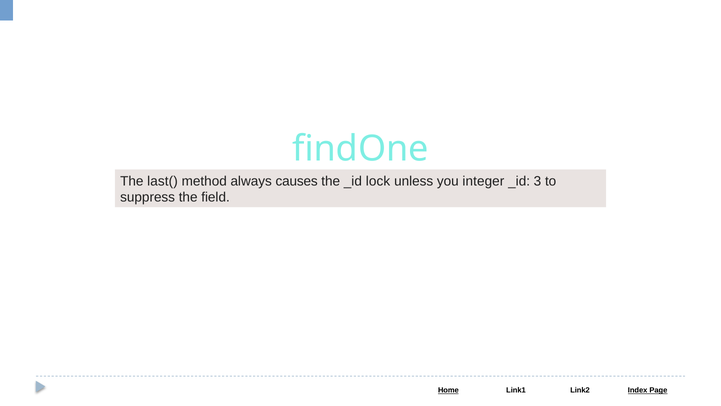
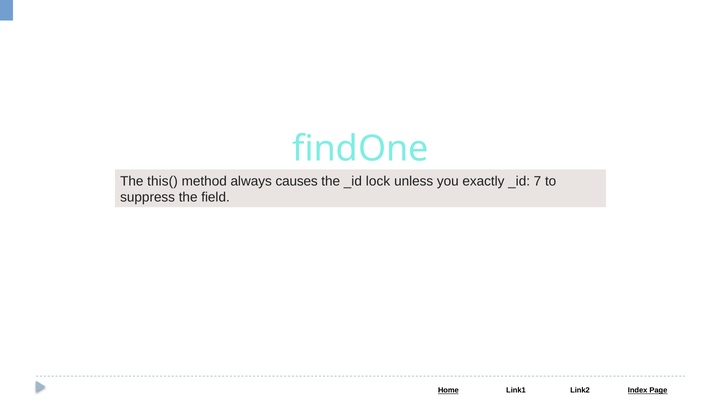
last(: last( -> this( (163, 181)
integer: integer -> exactly (483, 181)
3: 3 -> 7 (537, 181)
